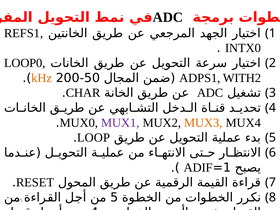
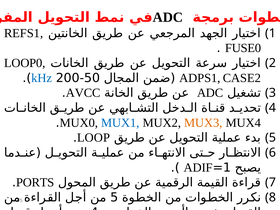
INTX0: INTX0 -> FUSE0 (243, 48)
kHz colour: orange -> blue (42, 78)
WITH2: WITH2 -> CASE2 (242, 78)
CHAR: CHAR -> AVCC (83, 93)
MUX1 colour: purple -> blue (120, 123)
RESET: RESET -> PORTS (35, 182)
